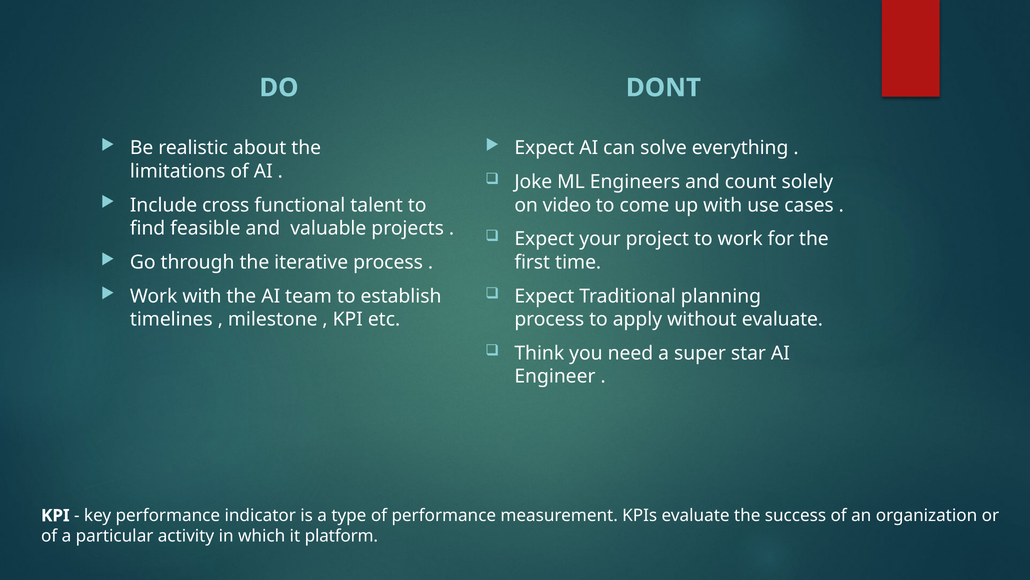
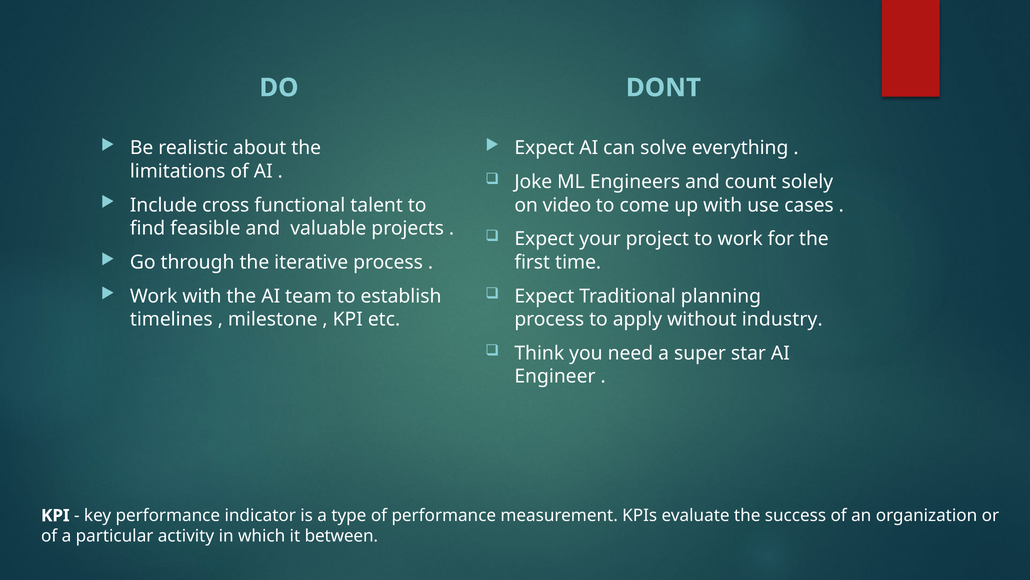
without evaluate: evaluate -> industry (782, 319)
platform: platform -> between (341, 536)
